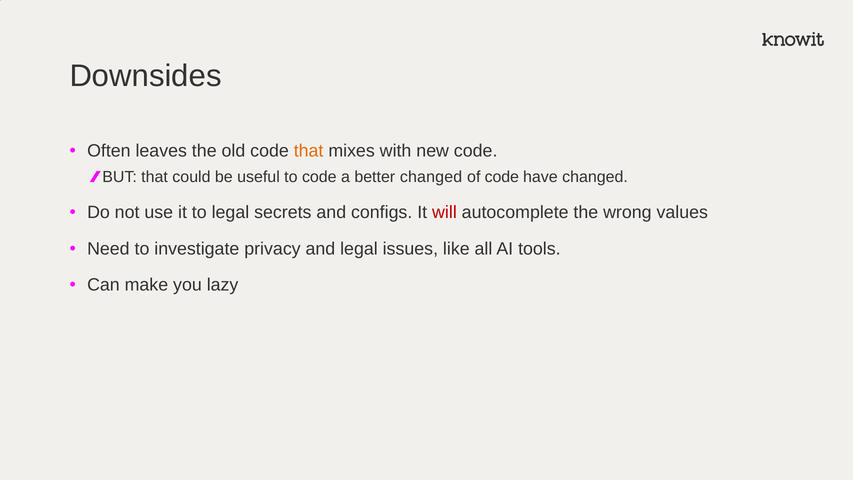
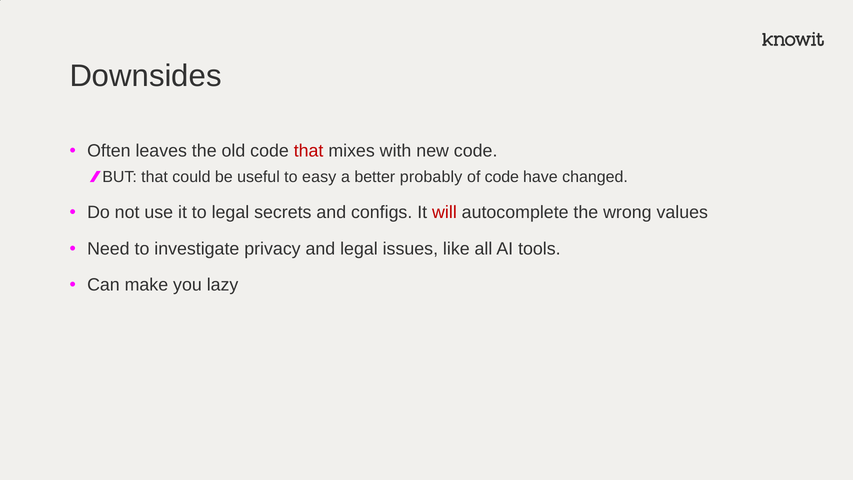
that colour: orange -> red (309, 151)
to code: code -> easy (319, 177)
better changed: changed -> probably (431, 177)
